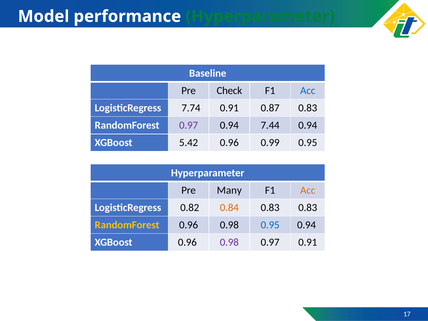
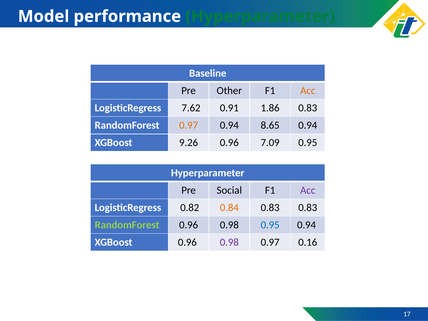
Check: Check -> Other (229, 91)
Acc colour: blue -> orange (308, 91)
7.74: 7.74 -> 7.62 (191, 108)
0.87: 0.87 -> 1.86 (270, 108)
0.97 colour: purple -> orange (189, 125)
7.44: 7.44 -> 8.65 (270, 125)
5.42: 5.42 -> 9.26 (189, 143)
0.99: 0.99 -> 7.09 (270, 143)
Many: Many -> Social (229, 190)
Acc colour: orange -> purple (308, 190)
RandomForest colour: yellow -> light green (127, 225)
0.97 0.91: 0.91 -> 0.16 (308, 242)
